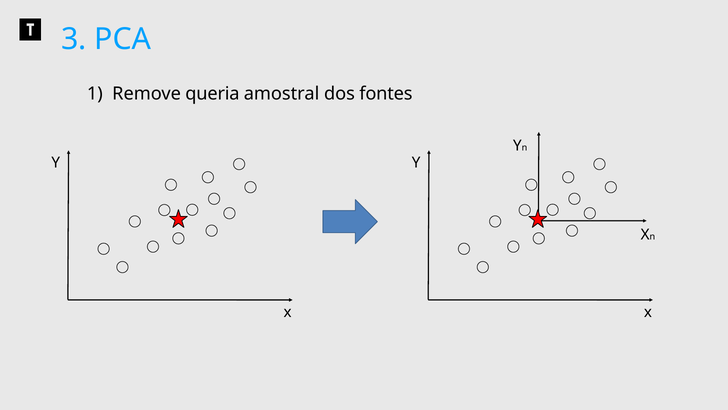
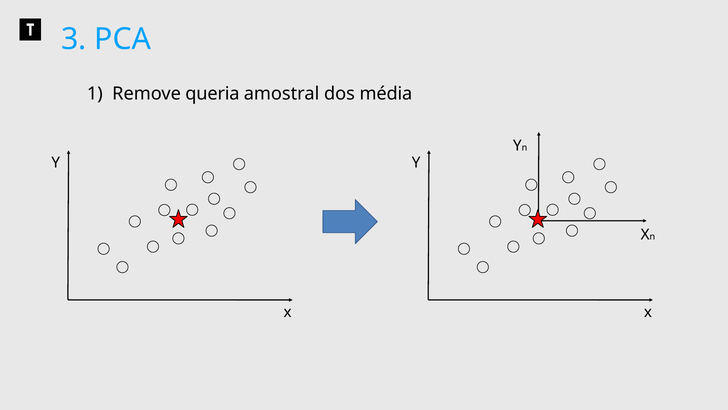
fontes: fontes -> média (386, 94)
